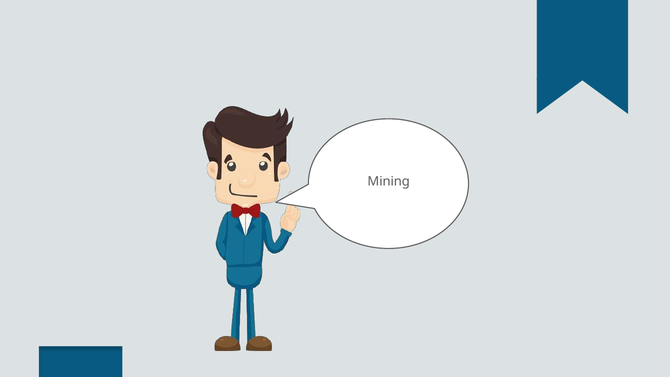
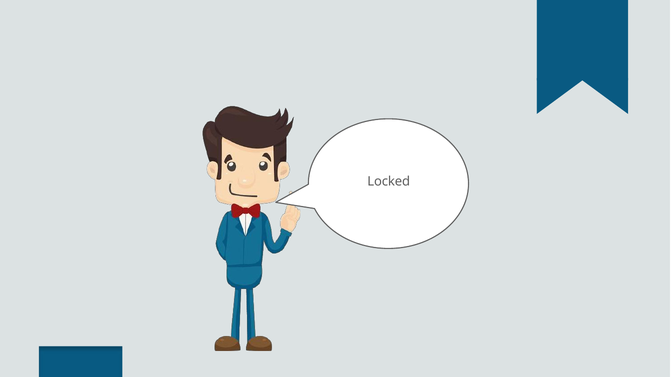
Mining: Mining -> Locked (389, 182)
